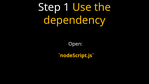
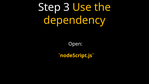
1: 1 -> 3 (66, 7)
